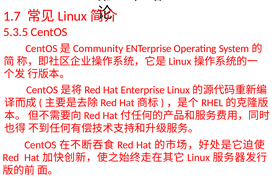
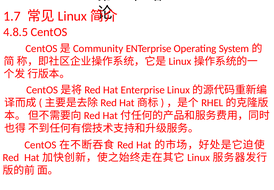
5.3.5: 5.3.5 -> 4.8.5 (16, 32)
